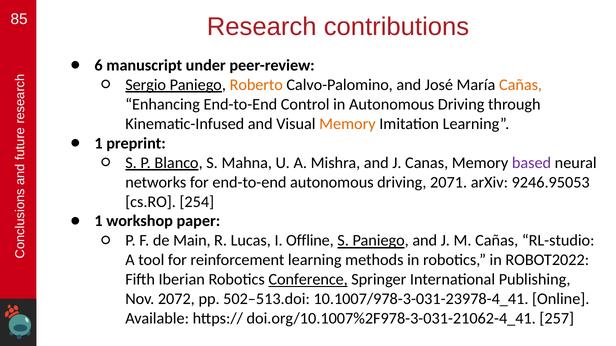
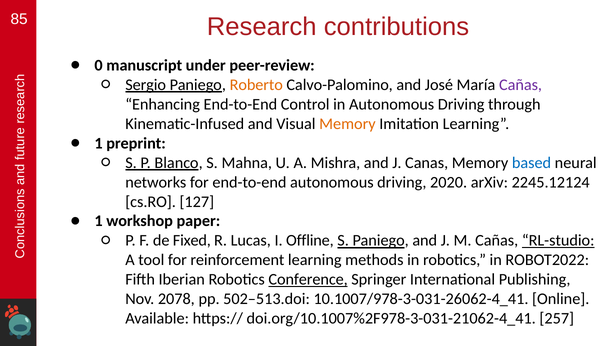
6: 6 -> 0 (99, 65)
Cañas colour: orange -> purple (521, 85)
based colour: purple -> blue (531, 163)
2071: 2071 -> 2020 (449, 182)
9246.95053: 9246.95053 -> 2245.12124 (551, 182)
254: 254 -> 127 (197, 202)
Main: Main -> Fixed (192, 241)
RL-studio underline: none -> present (558, 241)
2072: 2072 -> 2078 (176, 299)
10.1007/978-3-031-23978-4_41: 10.1007/978-3-031-23978-4_41 -> 10.1007/978-3-031-26062-4_41 (421, 299)
